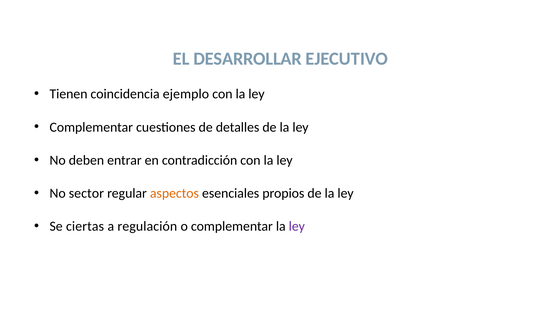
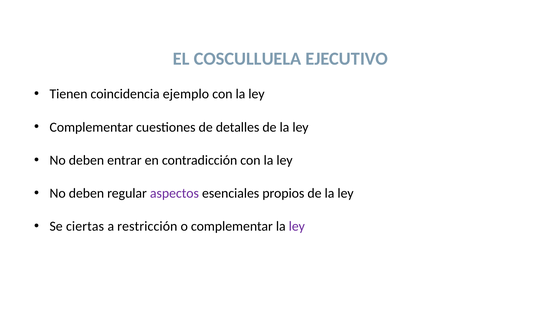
DESARROLLAR: DESARROLLAR -> COSCULLUELA (248, 58)
sector: sector -> deben (86, 193)
aspectos colour: orange -> purple (174, 193)
regulación: regulación -> restricción (147, 226)
